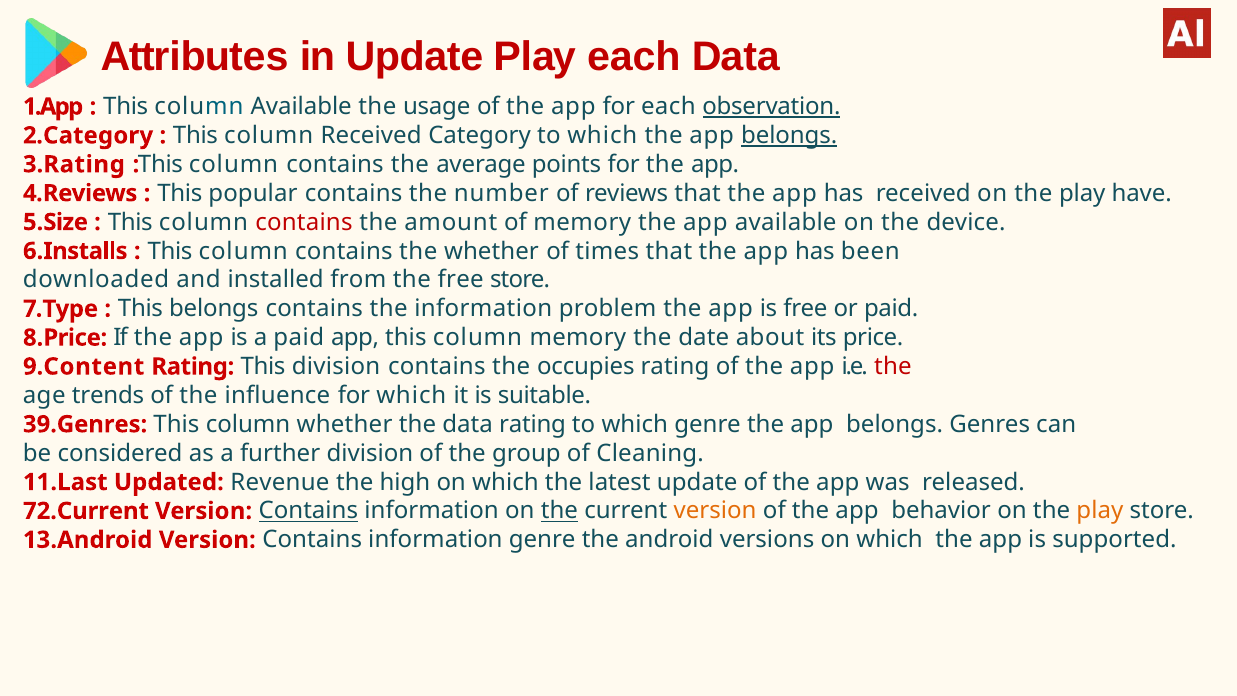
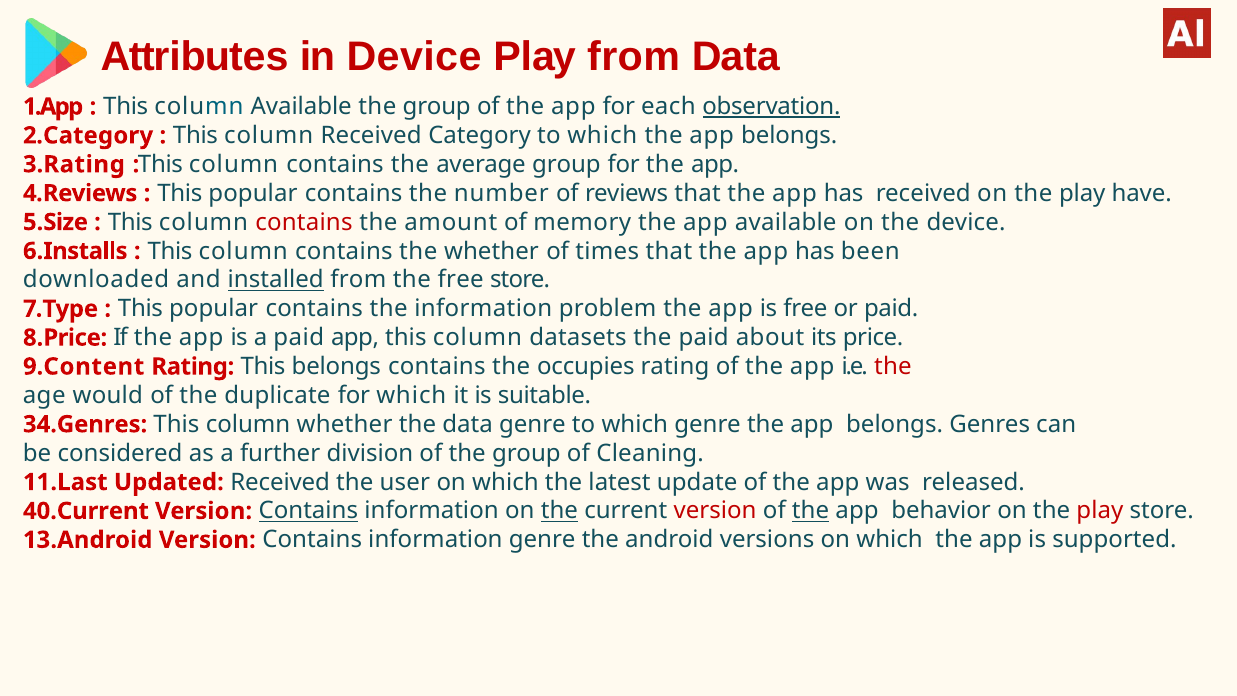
in Update: Update -> Device (414, 57)
Play each: each -> from (634, 57)
usage: usage -> group (437, 107)
belongs underline: present -> none (789, 135)
average points: points -> group (566, 164)
installed underline: none -> present (276, 280)
belongs: belongs -> popular (214, 309)
column memory: memory -> datasets (578, 338)
the date: date -> paid (704, 338)
This division: division -> belongs (336, 367)
trends: trends -> would (108, 395)
inﬂuence: inﬂuence -> duplicate (277, 395)
39.Genres: 39.Genres -> 34.Genres (85, 424)
data rating: rating -> genre (532, 424)
Updated Revenue: Revenue -> Received (280, 482)
high: high -> user (405, 482)
72.Current: 72.Current -> 40.Current (86, 511)
version colour: orange -> red (715, 511)
the underline: none -> present (811, 511)
play colour: orange -> red (1100, 511)
